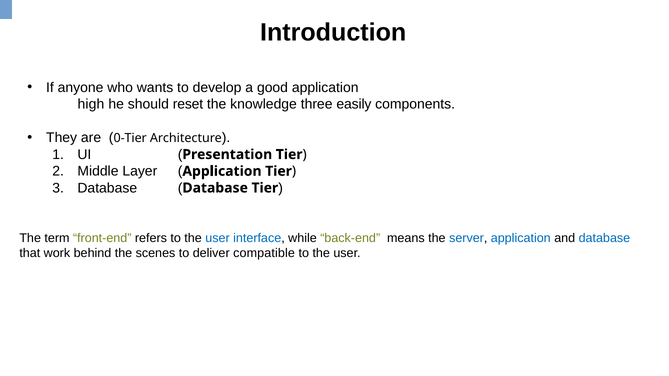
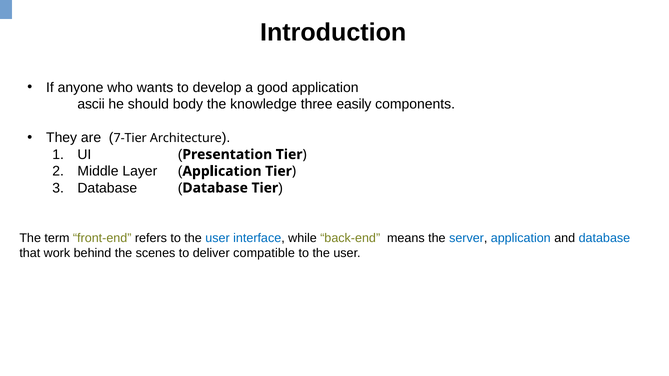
high: high -> ascii (91, 104)
reset: reset -> body (188, 104)
0-Tier: 0-Tier -> 7-Tier (130, 138)
